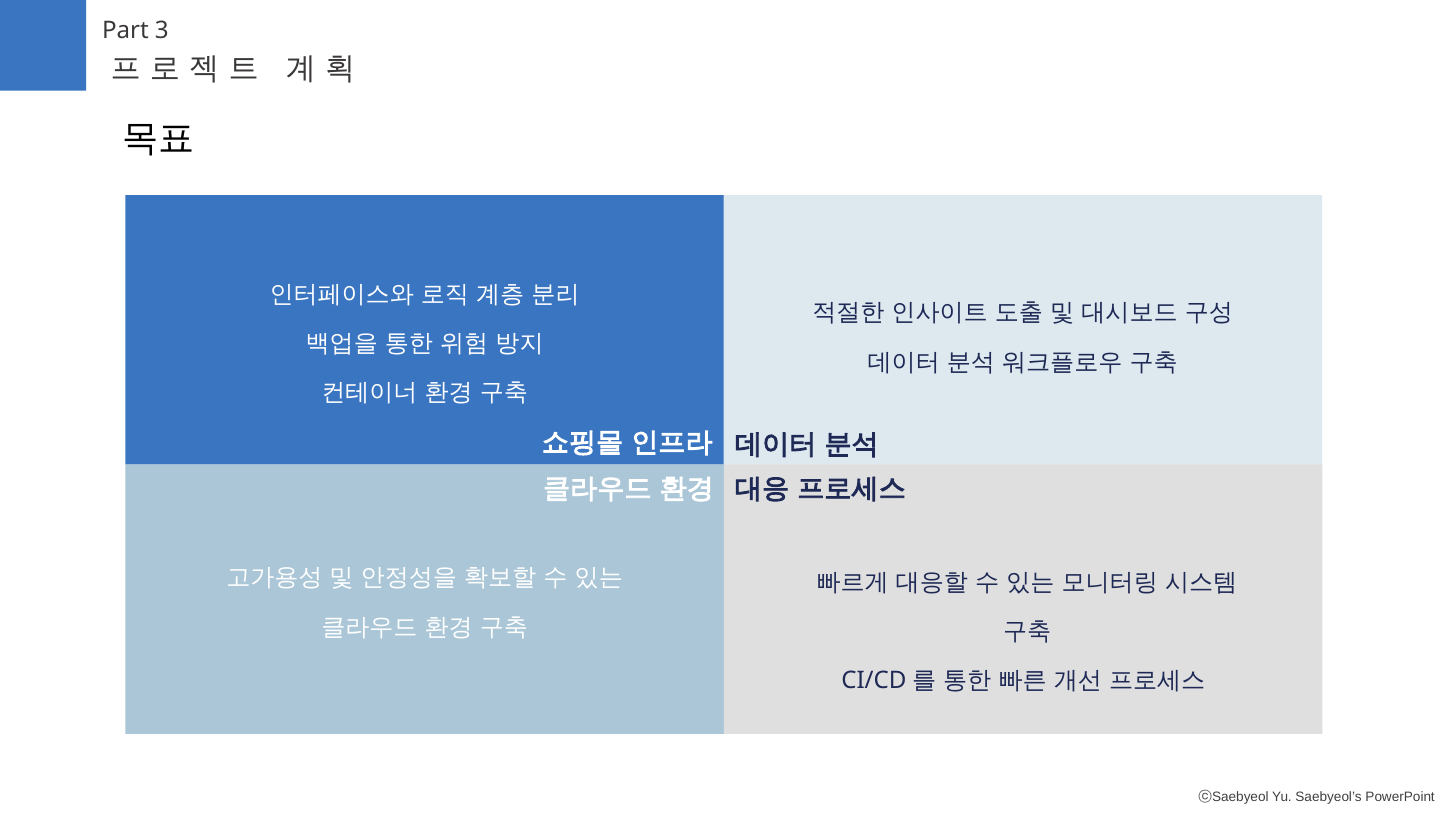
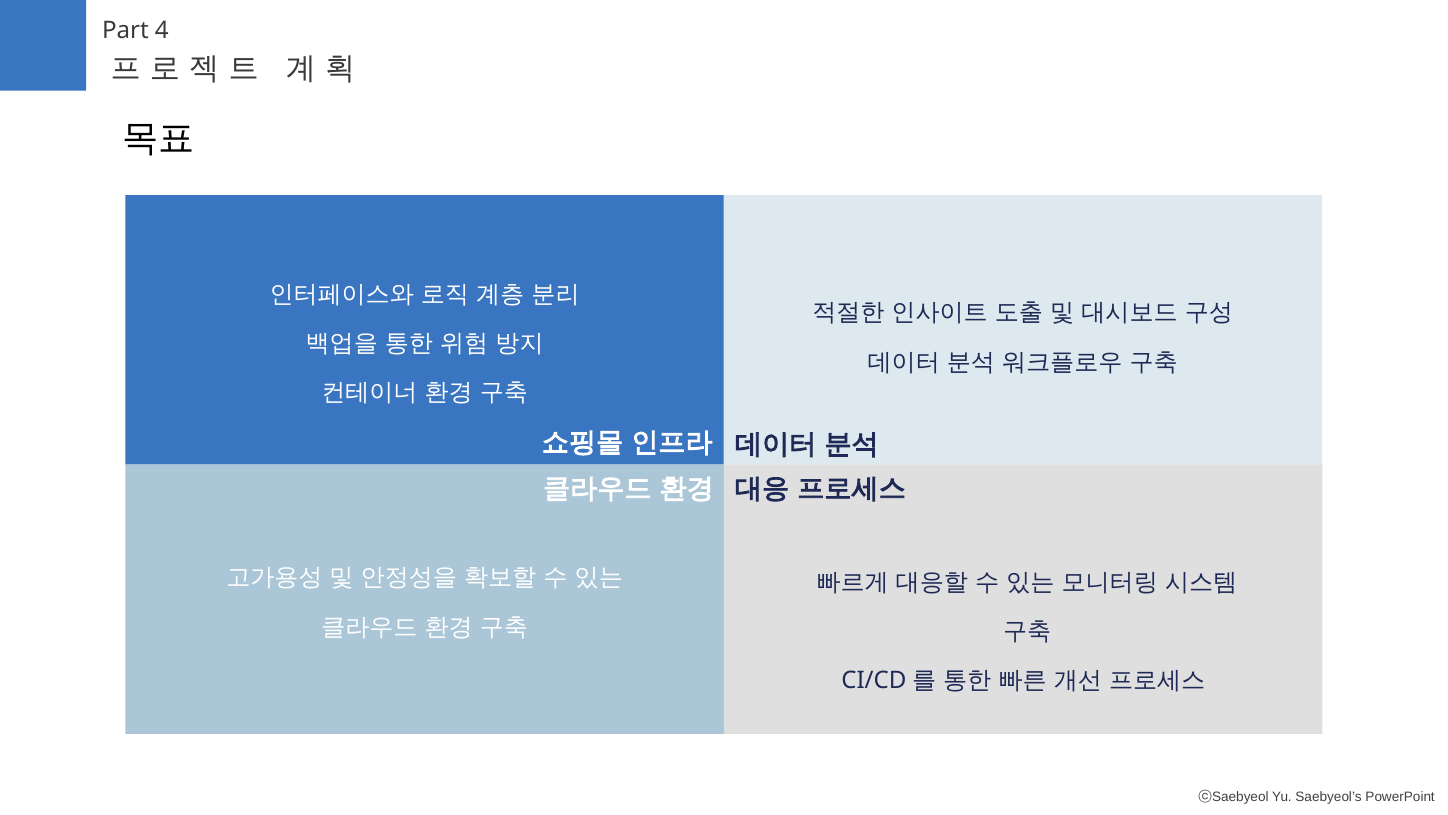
3: 3 -> 4 (162, 31)
